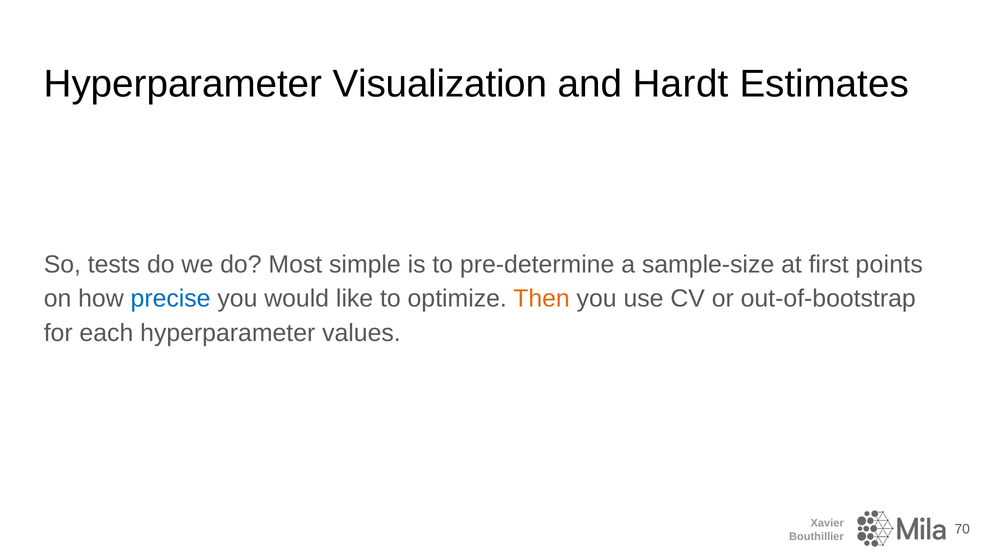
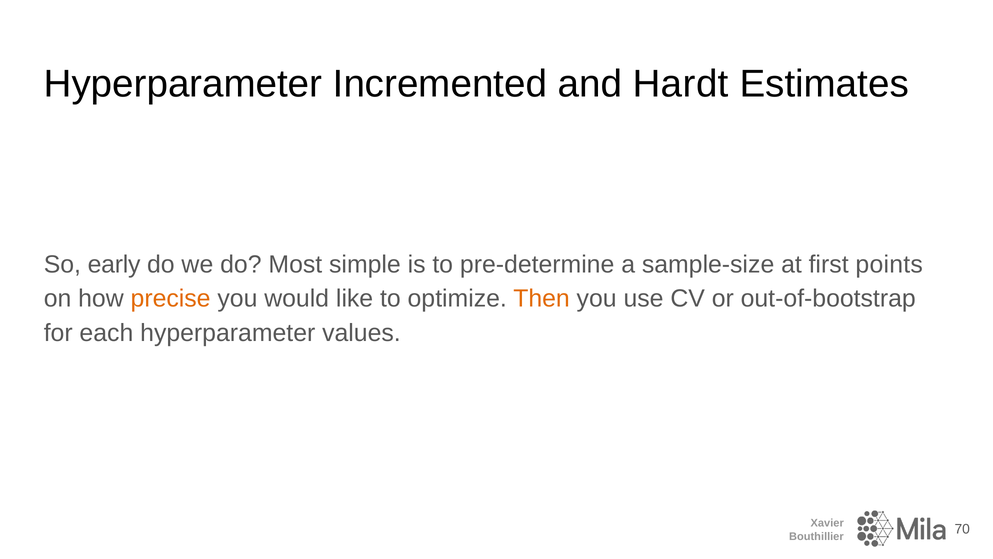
Visualization: Visualization -> Incremented (440, 84)
tests: tests -> early (114, 264)
precise colour: blue -> orange (171, 299)
